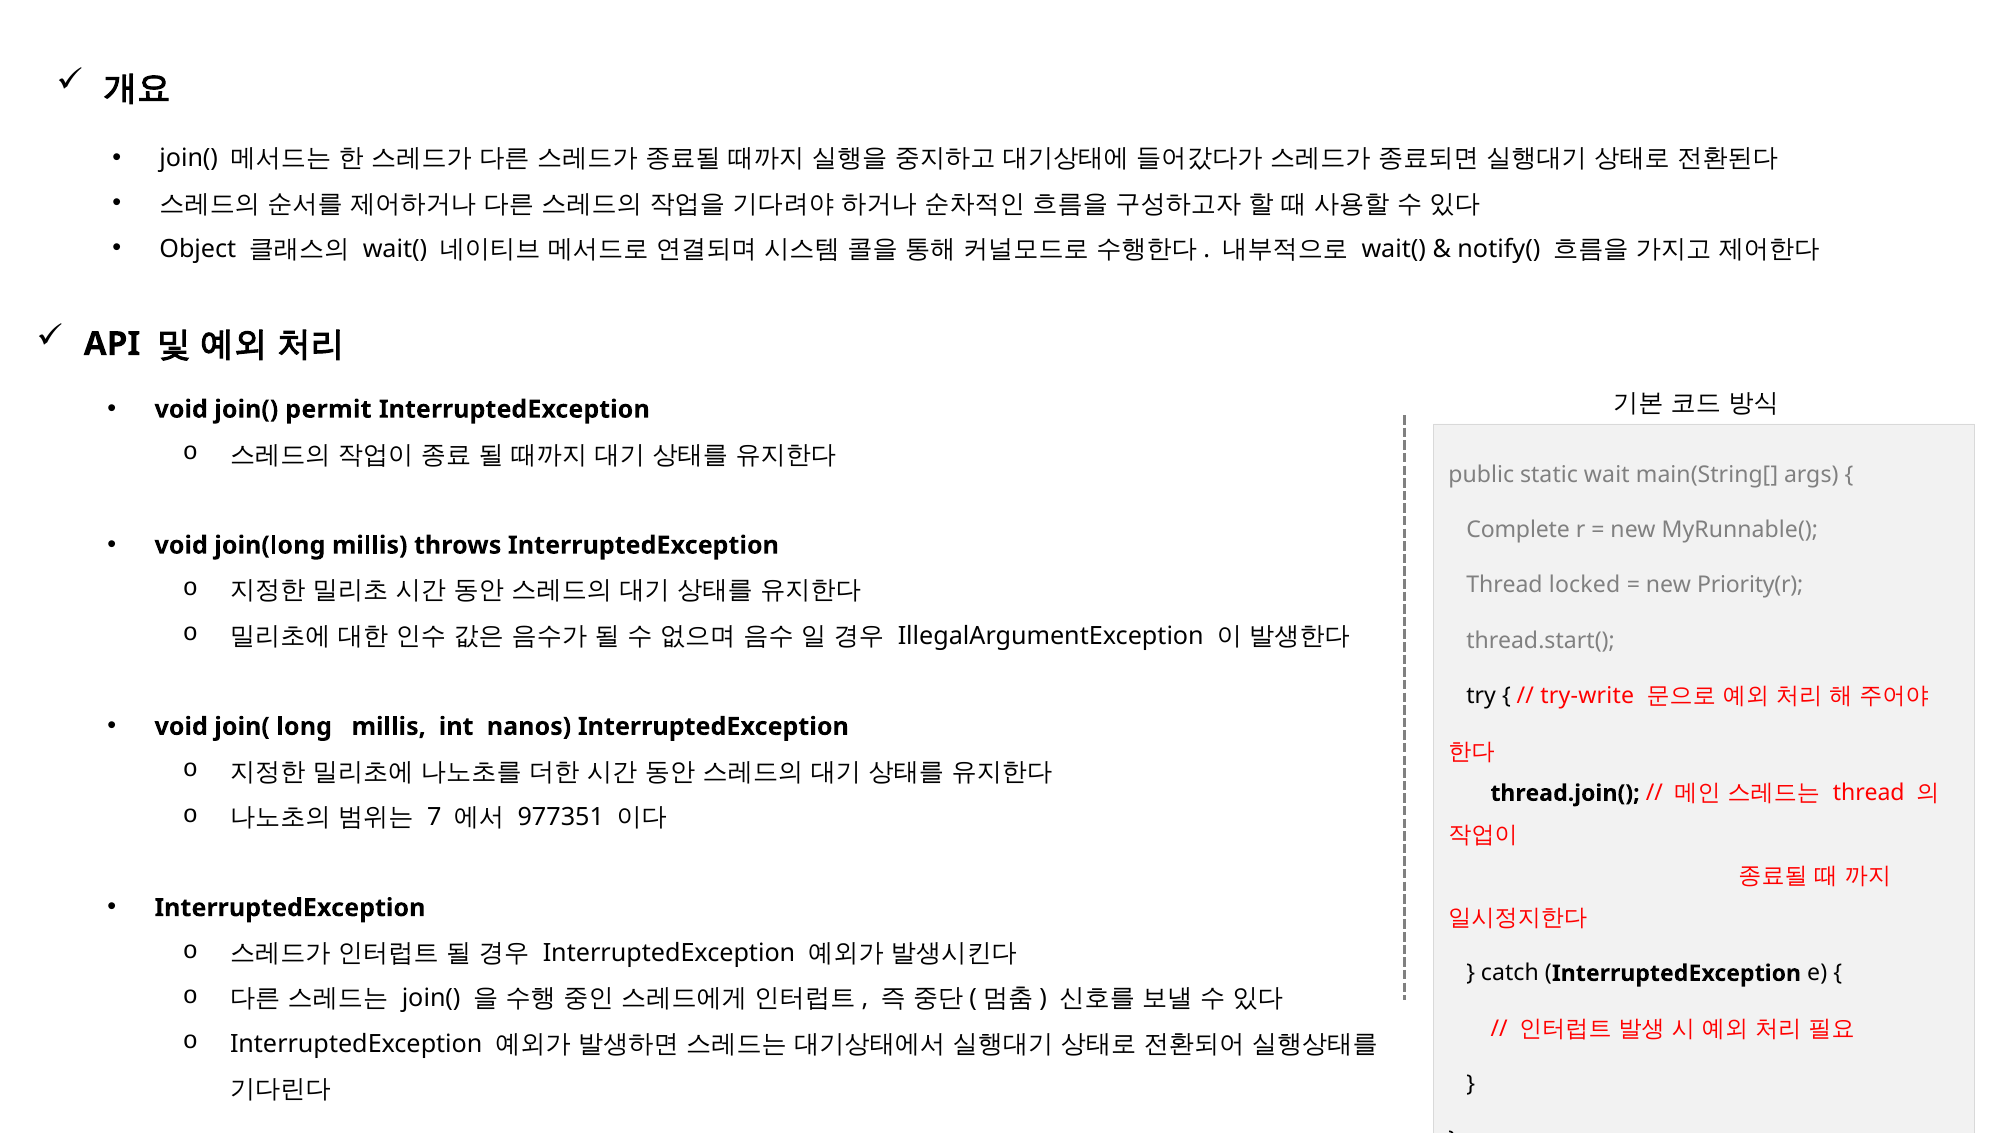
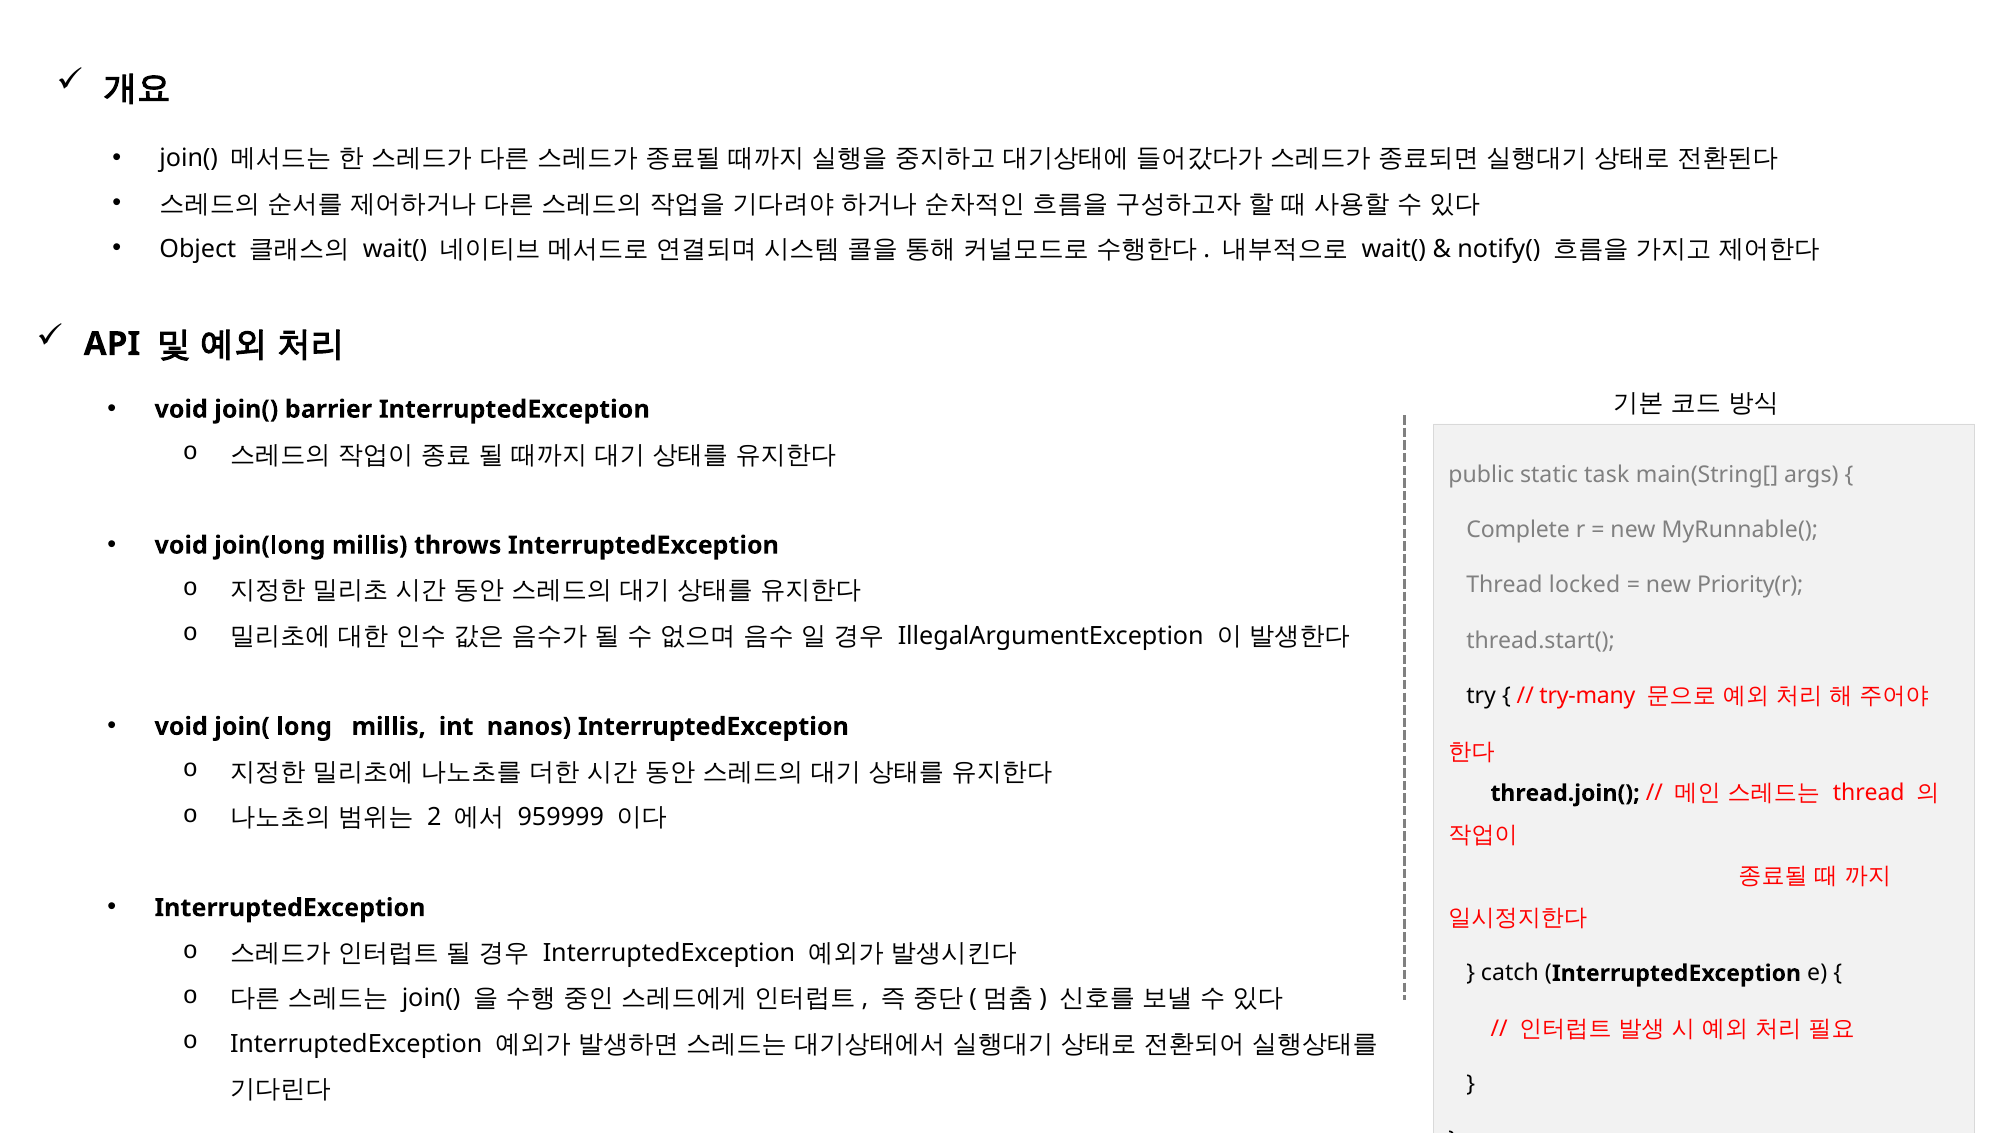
permit: permit -> barrier (329, 409)
wait: wait -> task (1607, 474)
try-write: try-write -> try-many (1587, 696)
7: 7 -> 2 (434, 817)
977351: 977351 -> 959999 (561, 817)
